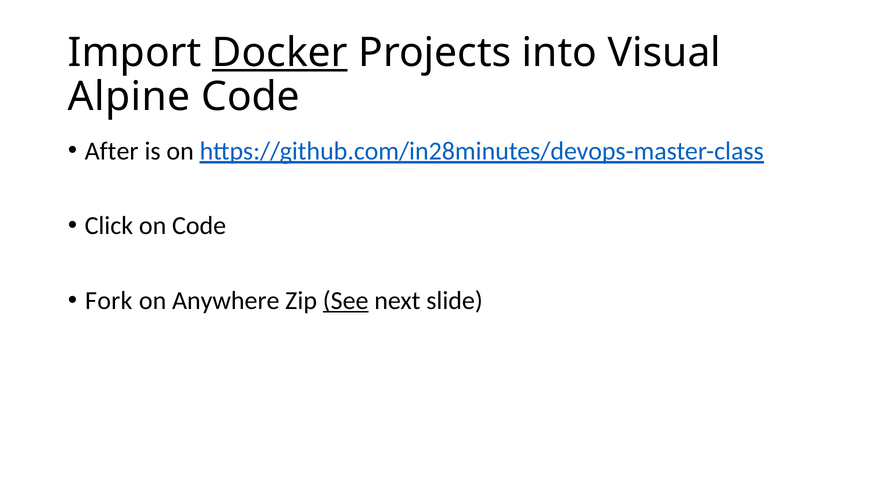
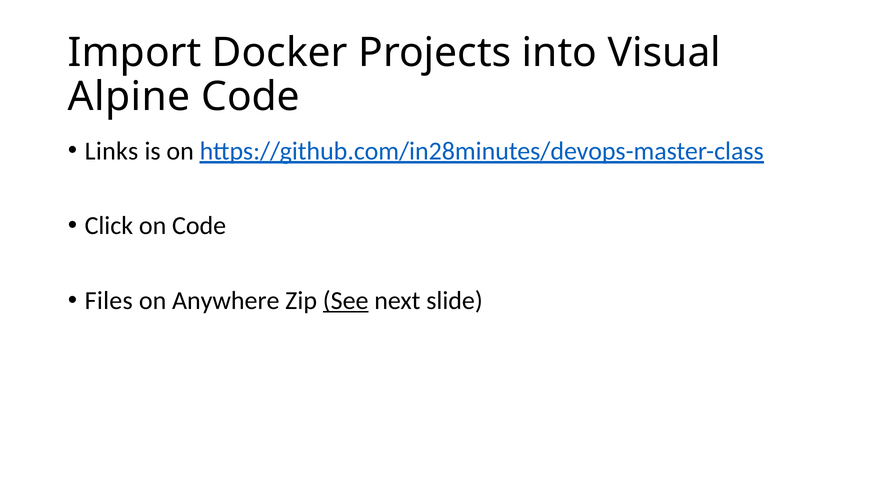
Docker underline: present -> none (280, 53)
After: After -> Links (111, 151)
Fork: Fork -> Files (109, 301)
